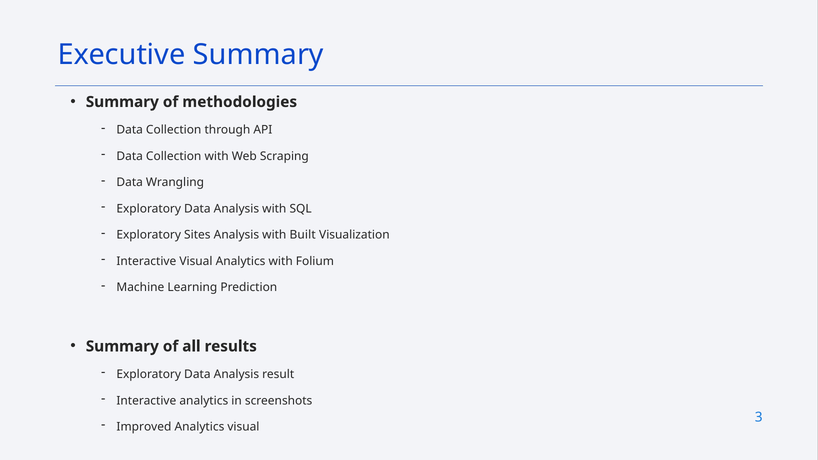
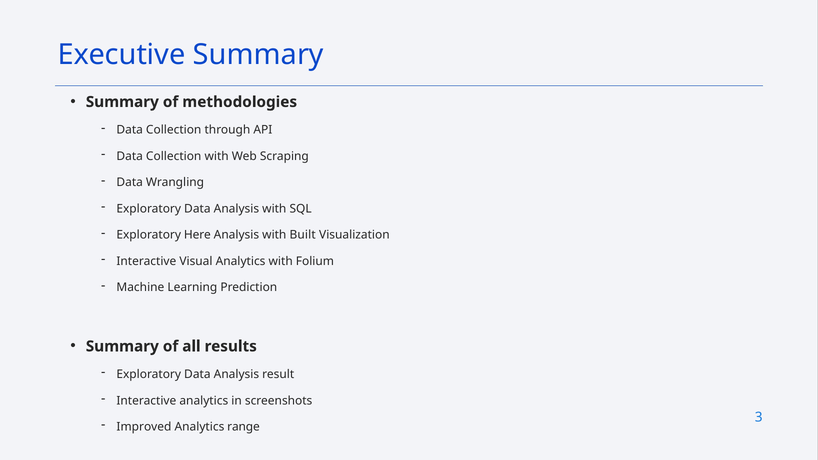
Sites: Sites -> Here (197, 235)
Analytics visual: visual -> range (243, 427)
